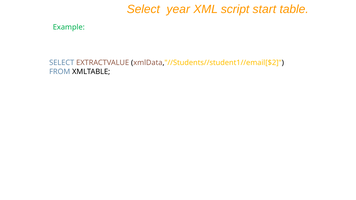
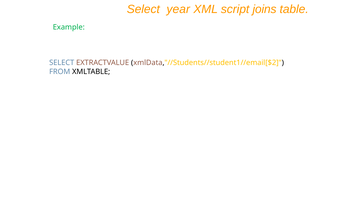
start: start -> joins (265, 9)
